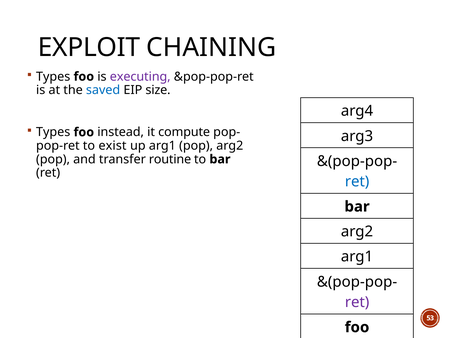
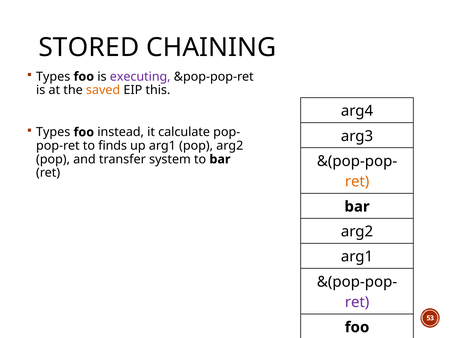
EXPLOIT: EXPLOIT -> STORED (89, 48)
saved colour: blue -> orange (103, 90)
size: size -> this (158, 90)
compute: compute -> calculate (184, 132)
exist: exist -> finds (113, 146)
routine: routine -> system (170, 159)
ret colour: blue -> orange (357, 182)
